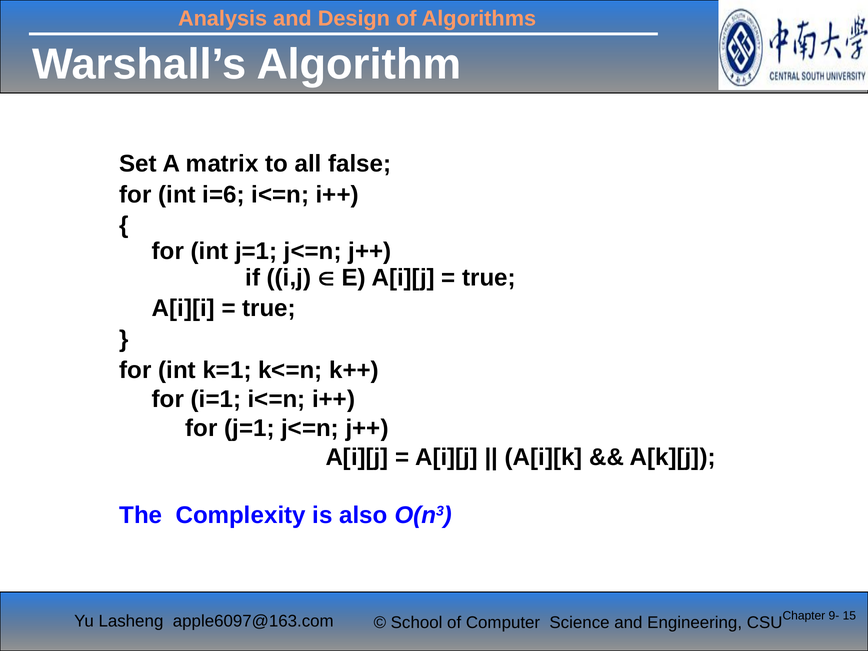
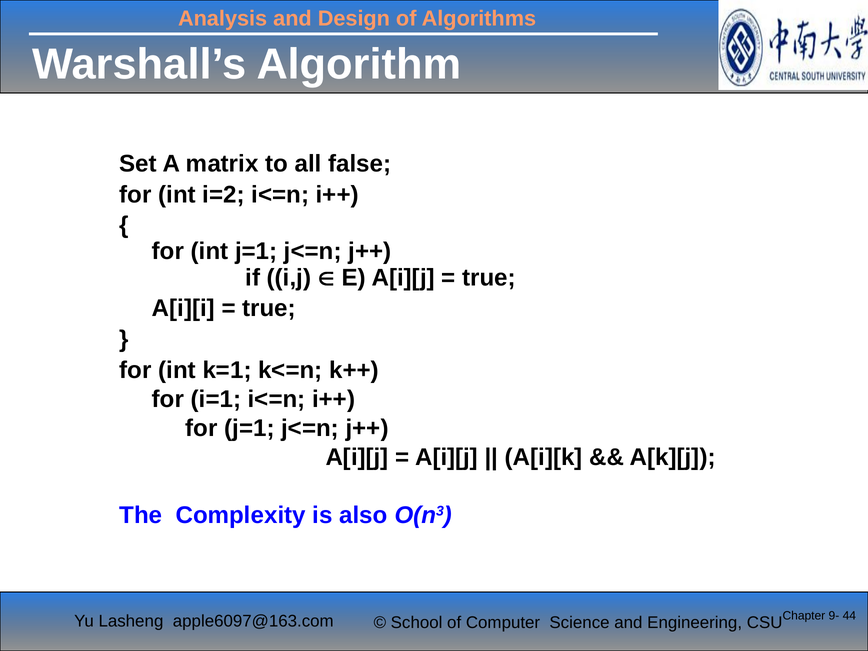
i=6: i=6 -> i=2 (224, 195)
15: 15 -> 44 (849, 616)
